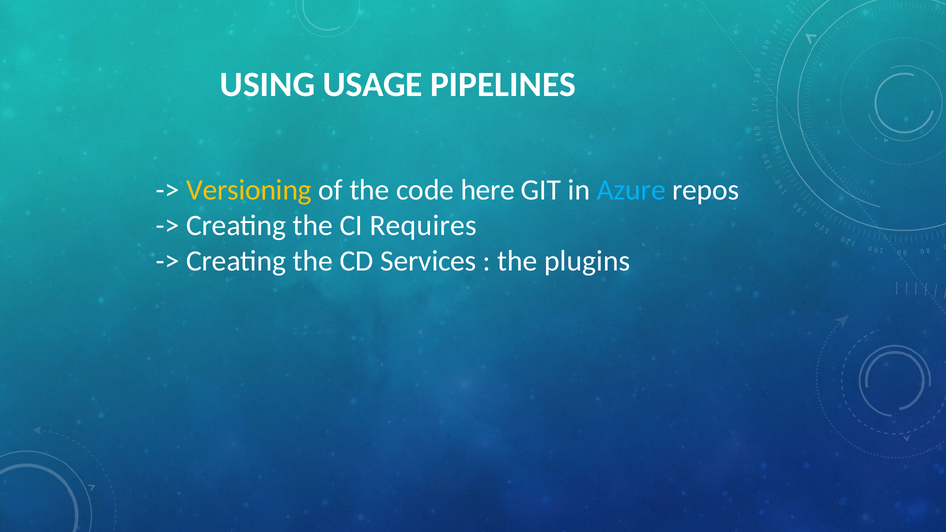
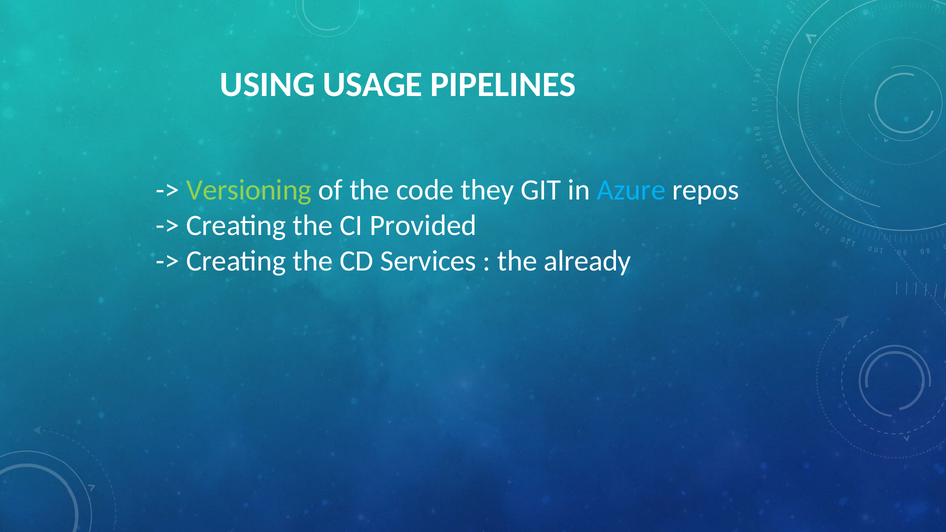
Versioning colour: yellow -> light green (249, 190)
here: here -> they (488, 190)
Requires: Requires -> Provided (423, 225)
plugins: plugins -> already (588, 261)
